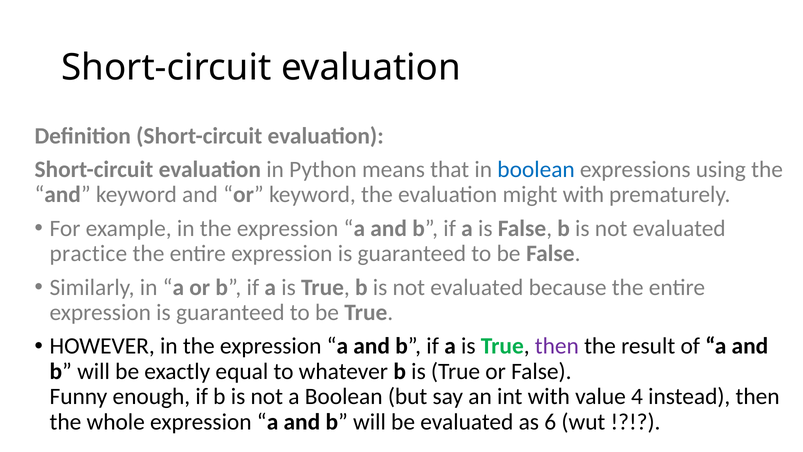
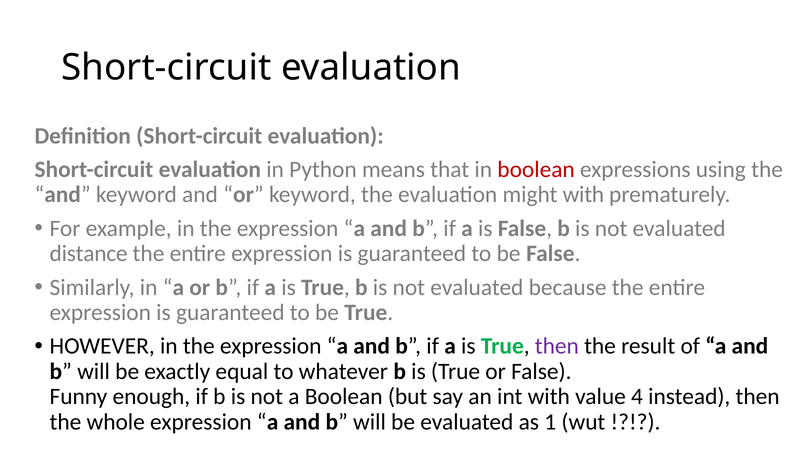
boolean colour: blue -> red (536, 169)
practice: practice -> distance (89, 253)
6: 6 -> 1 (550, 422)
